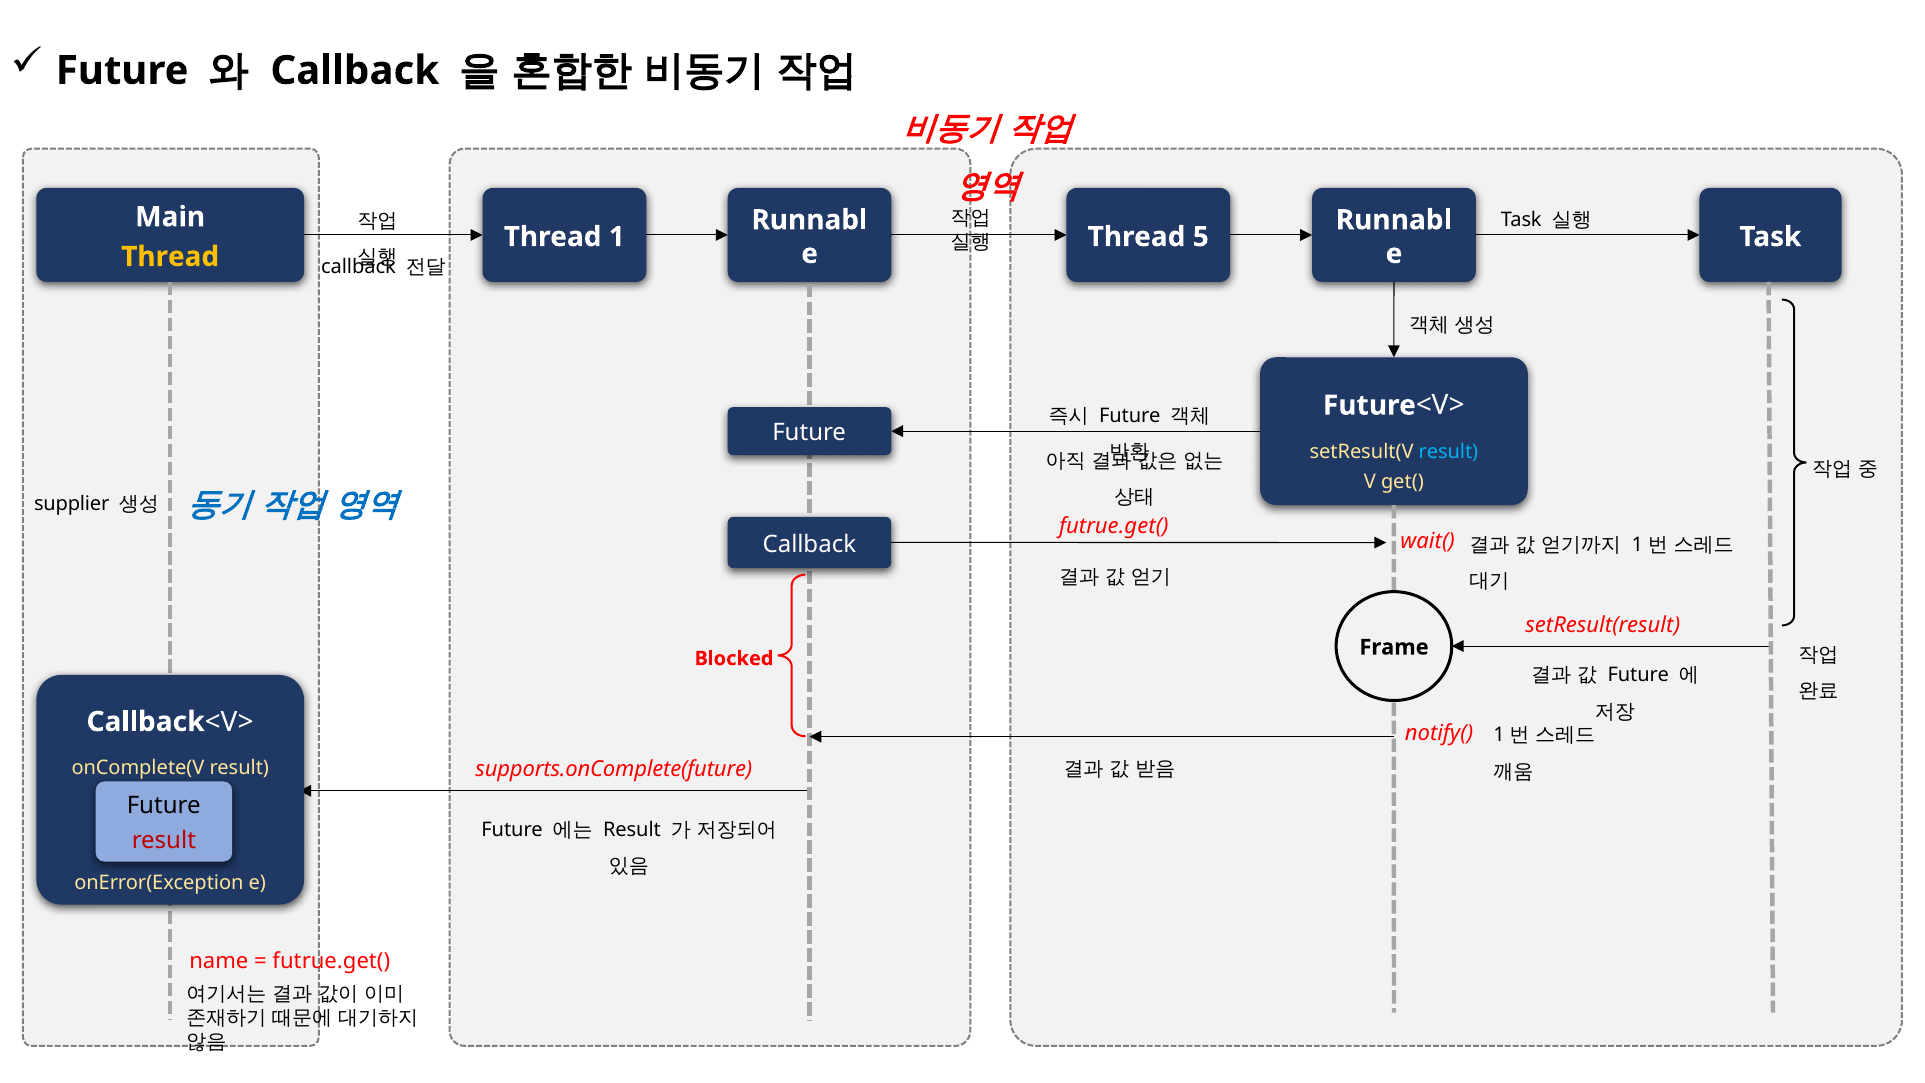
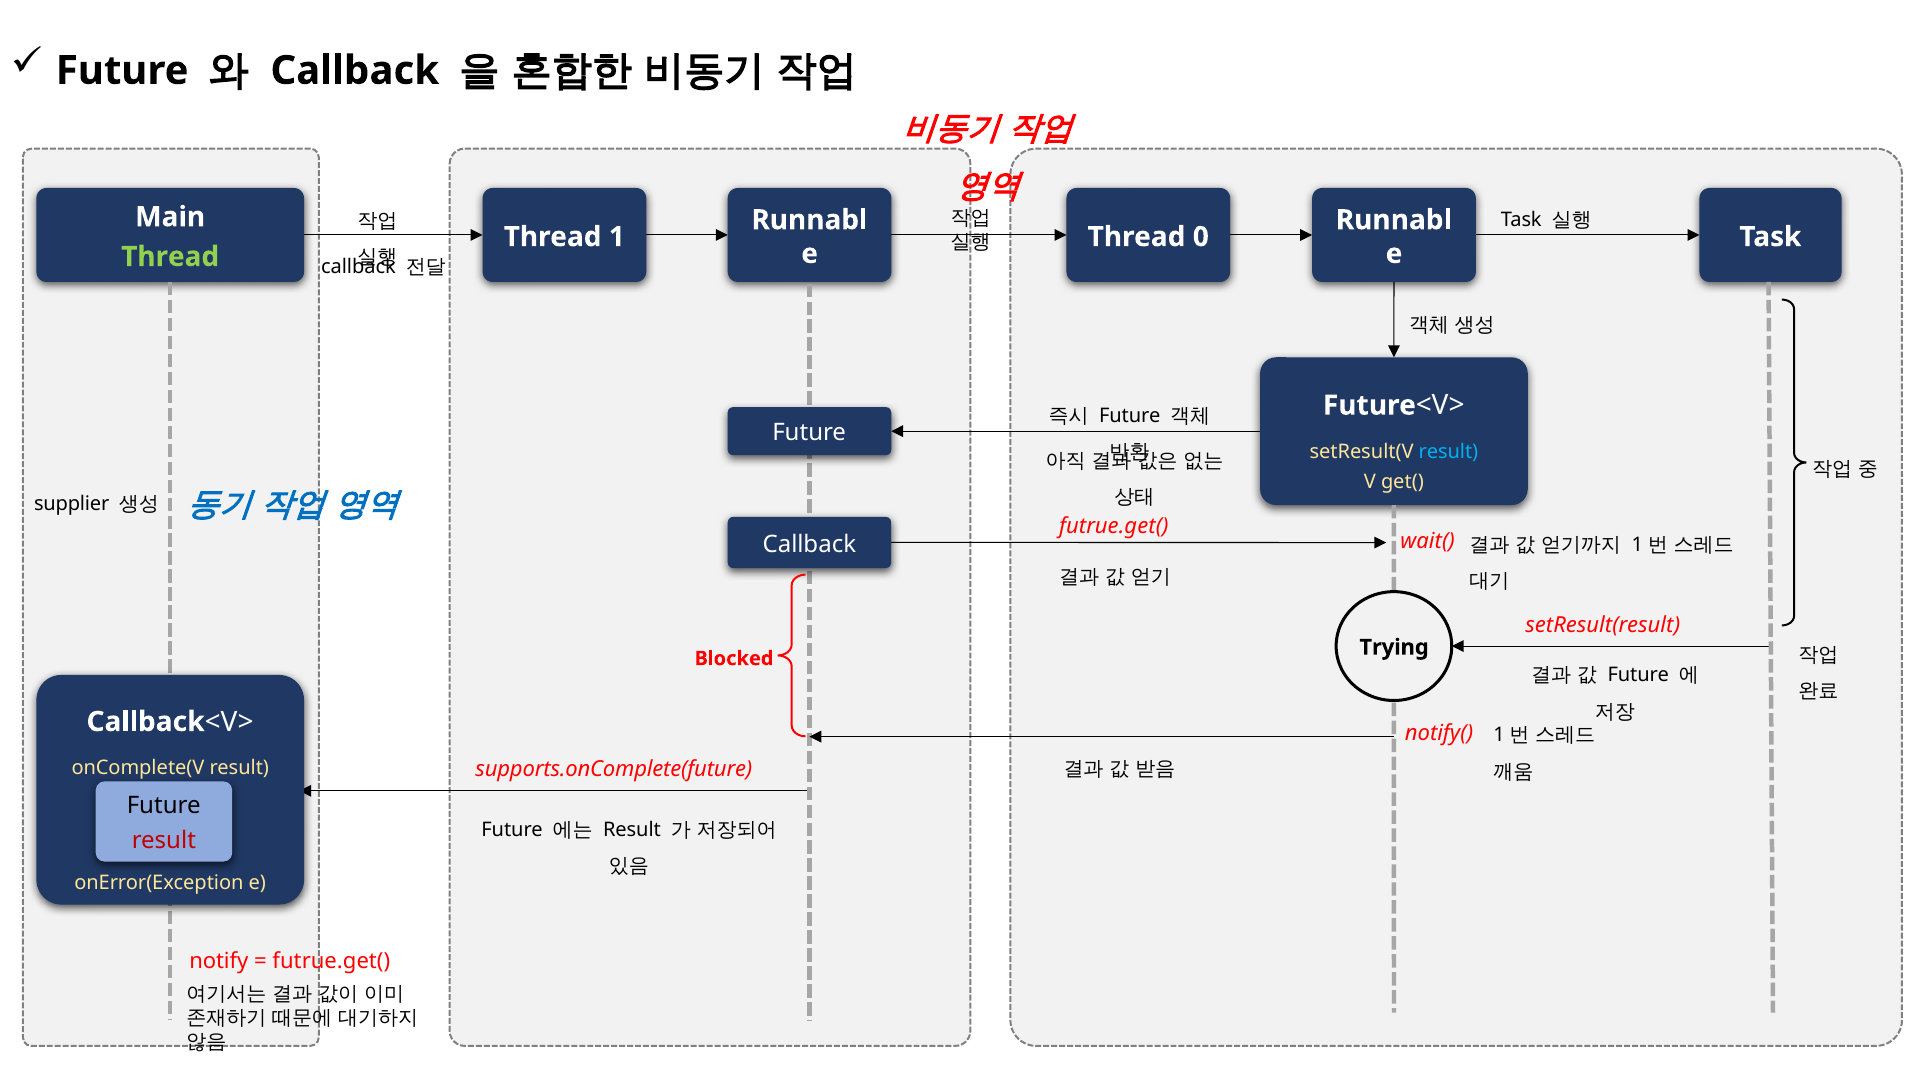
5: 5 -> 0 (1201, 237)
Thread colour: yellow -> light green (170, 257)
Frame: Frame -> Trying (1394, 647)
name: name -> notify (219, 961)
